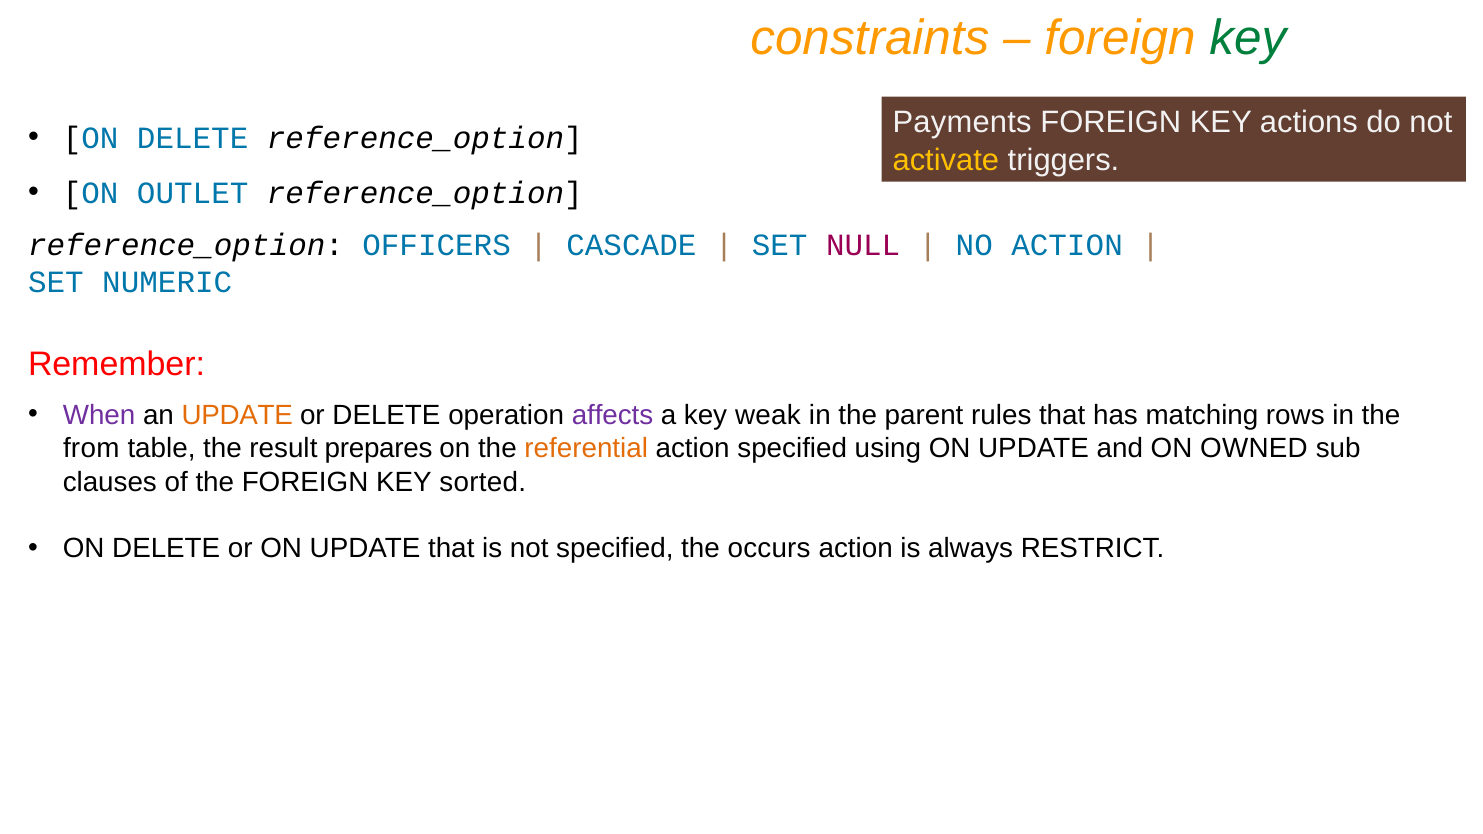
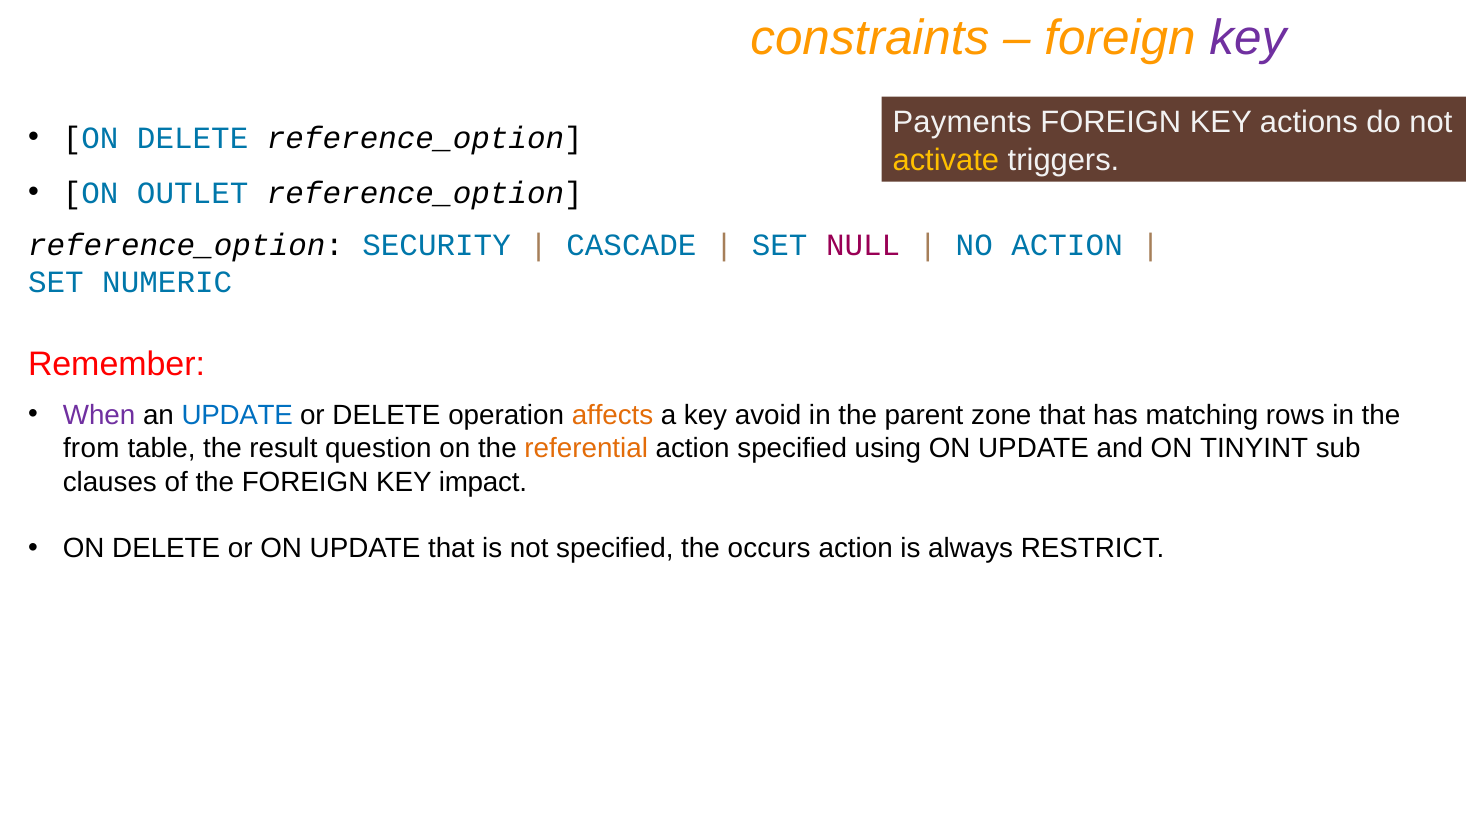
key colour: green -> purple (1248, 39)
OFFICERS: OFFICERS -> SECURITY (437, 245)
UPDATE colour: orange -> blue (237, 415)
affects colour: purple -> orange (612, 415)
weak: weak -> avoid (768, 415)
rules: rules -> zone (1001, 415)
prepares: prepares -> question (378, 449)
OWNED: OWNED -> TINYINT (1254, 449)
sorted: sorted -> impact (483, 482)
